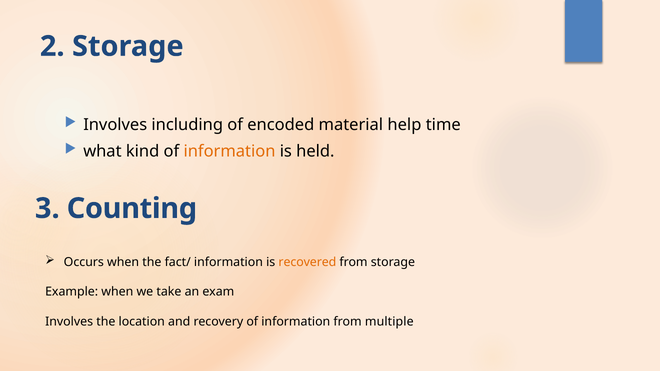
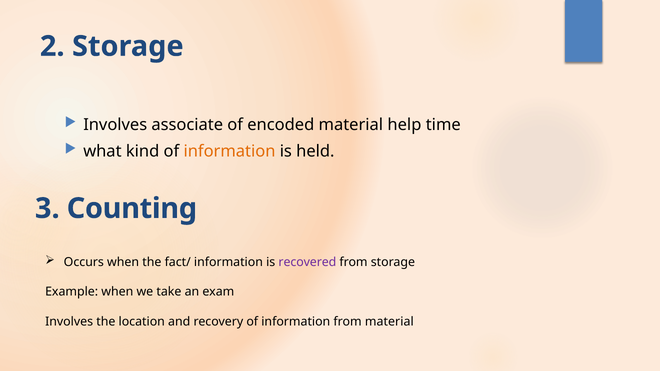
including: including -> associate (187, 125)
recovered colour: orange -> purple (307, 262)
from multiple: multiple -> material (389, 322)
